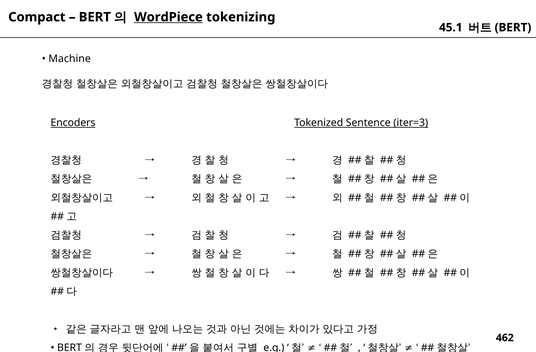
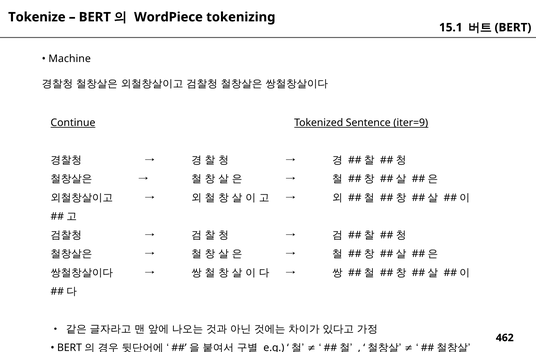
Compact: Compact -> Tokenize (37, 17)
WordPiece underline: present -> none (168, 17)
45.1: 45.1 -> 15.1 (451, 27)
Encoders: Encoders -> Continue (73, 123)
iter=3: iter=3 -> iter=9 (411, 123)
